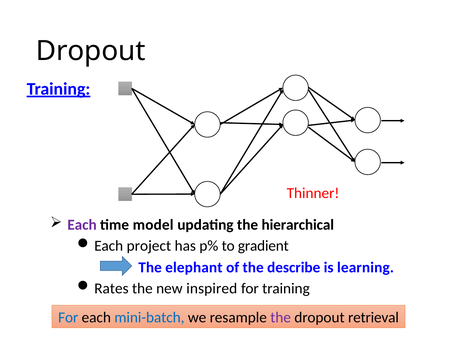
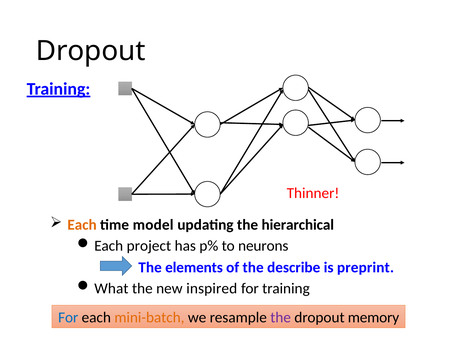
Each colour: purple -> orange (82, 225)
gradient: gradient -> neurons (263, 246)
elephant: elephant -> elements (194, 268)
learning: learning -> preprint (366, 268)
Rates: Rates -> What (111, 289)
mini-batch colour: blue -> orange (149, 318)
retrieval: retrieval -> memory (373, 318)
